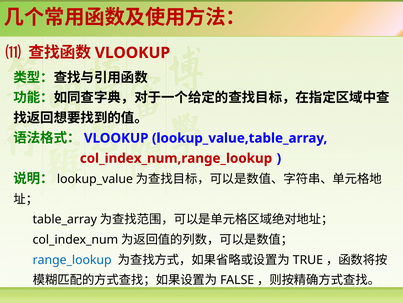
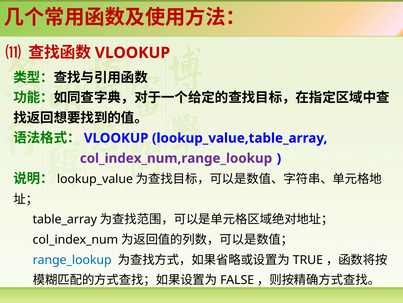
col_index_num,range_lookup colour: red -> purple (176, 158)
